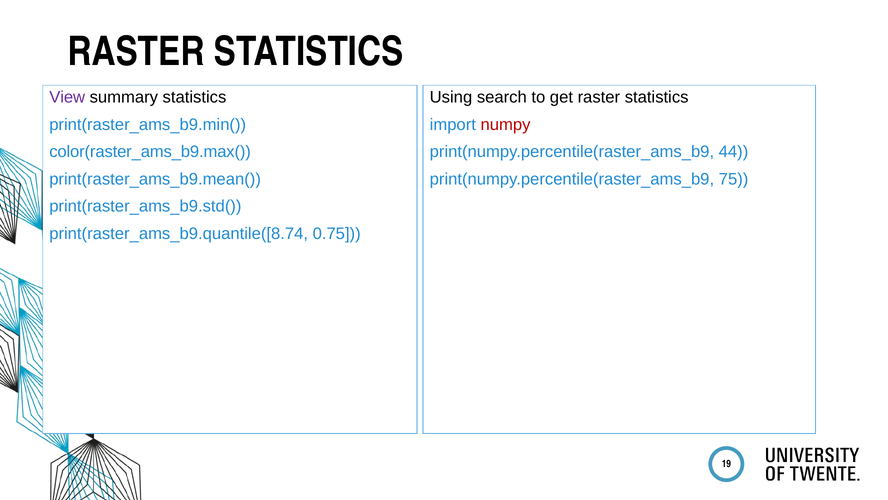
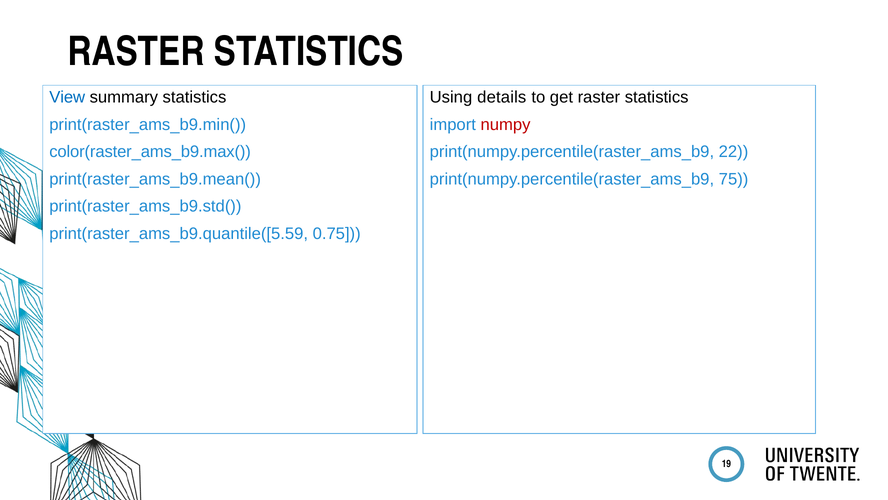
View colour: purple -> blue (67, 97)
search: search -> details (502, 97)
44: 44 -> 22 (734, 152)
print(raster_ams_b9.quantile([8.74: print(raster_ams_b9.quantile([8.74 -> print(raster_ams_b9.quantile([5.59 (179, 234)
